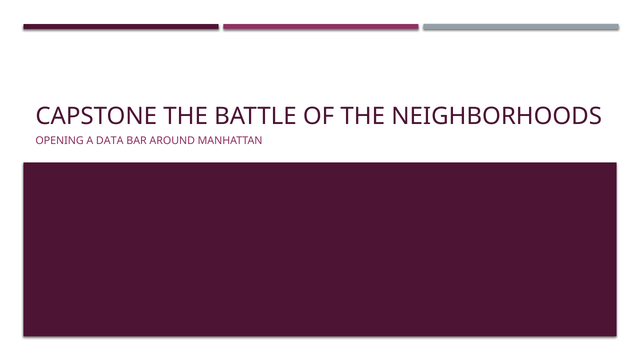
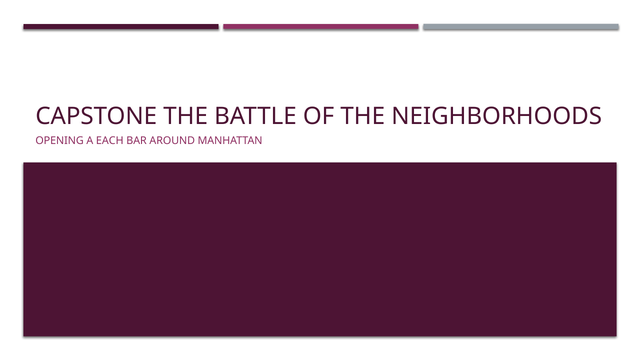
DATA: DATA -> EACH (110, 141)
